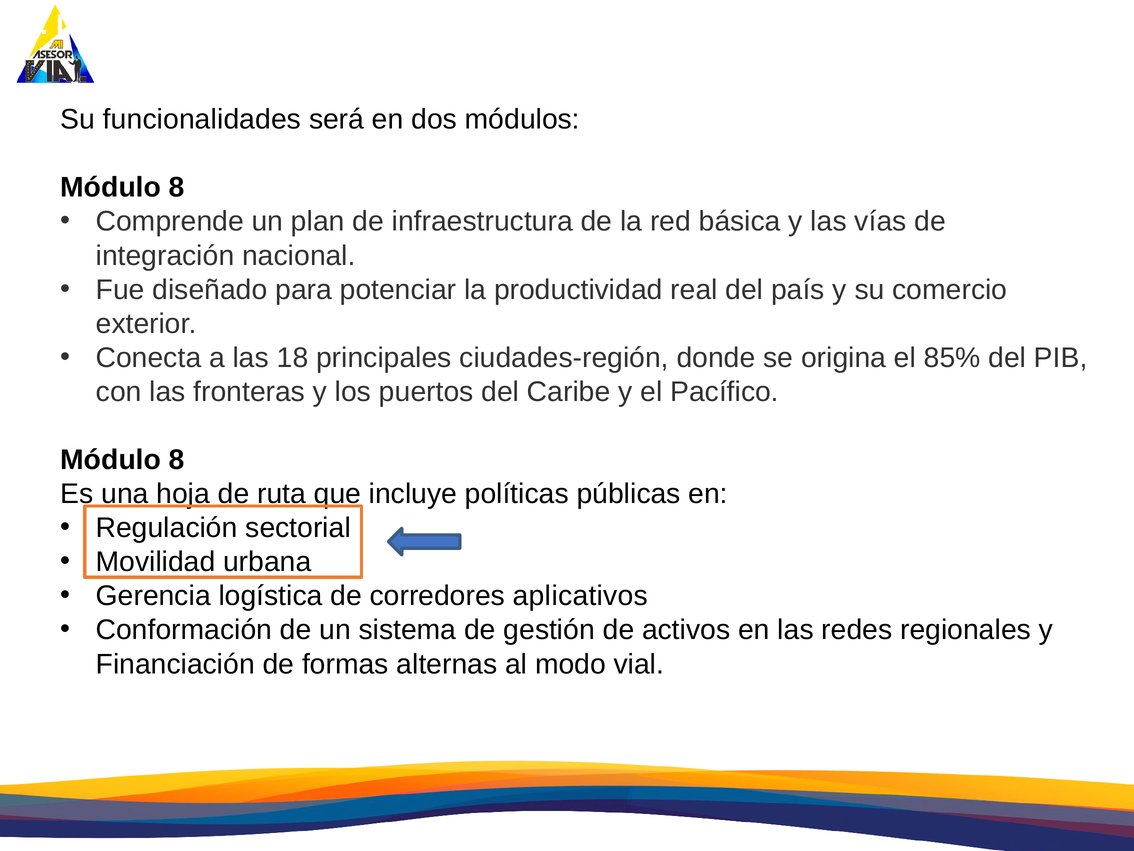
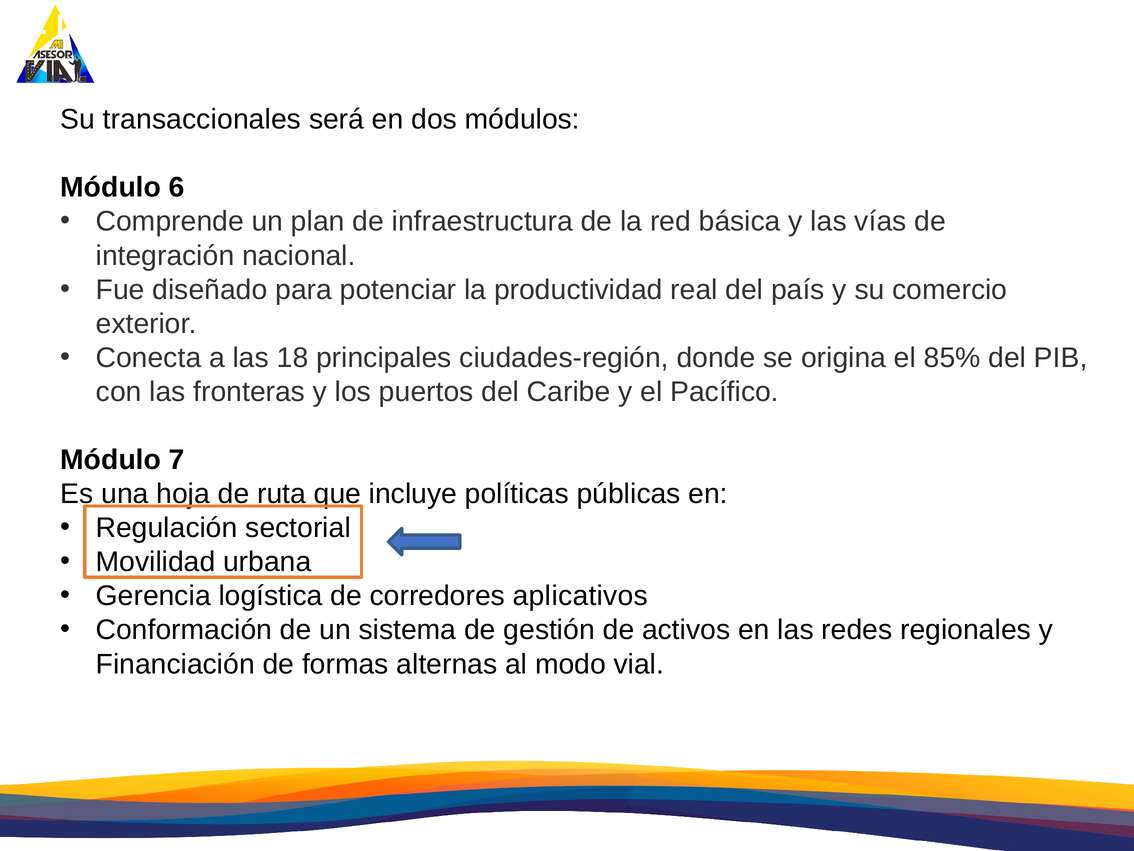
funcionalidades: funcionalidades -> transaccionales (202, 119)
8: 8 -> 6 (177, 187)
8: 8 -> 7 (177, 460)
